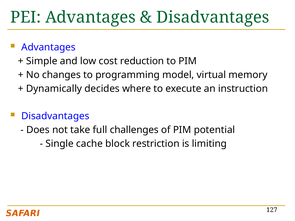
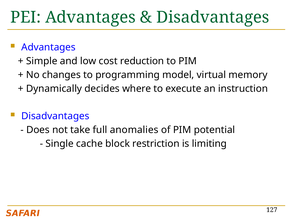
challenges: challenges -> anomalies (134, 130)
